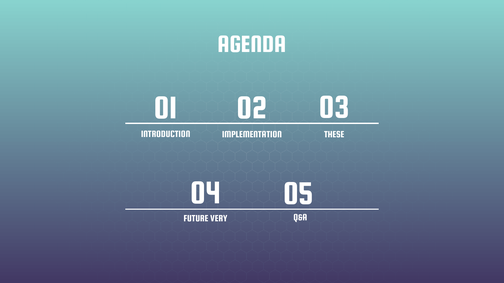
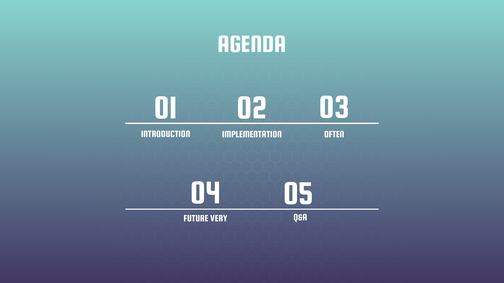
THESE: THESE -> OFTEN (334, 134)
